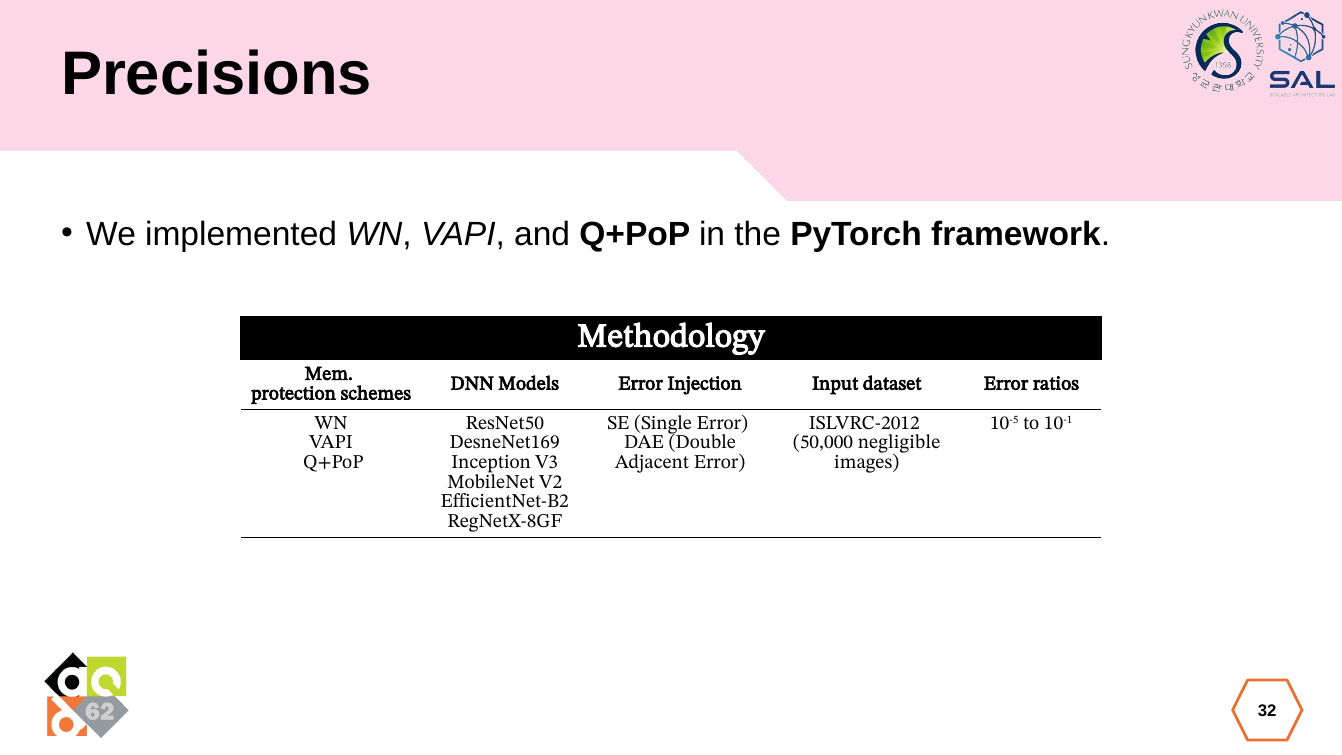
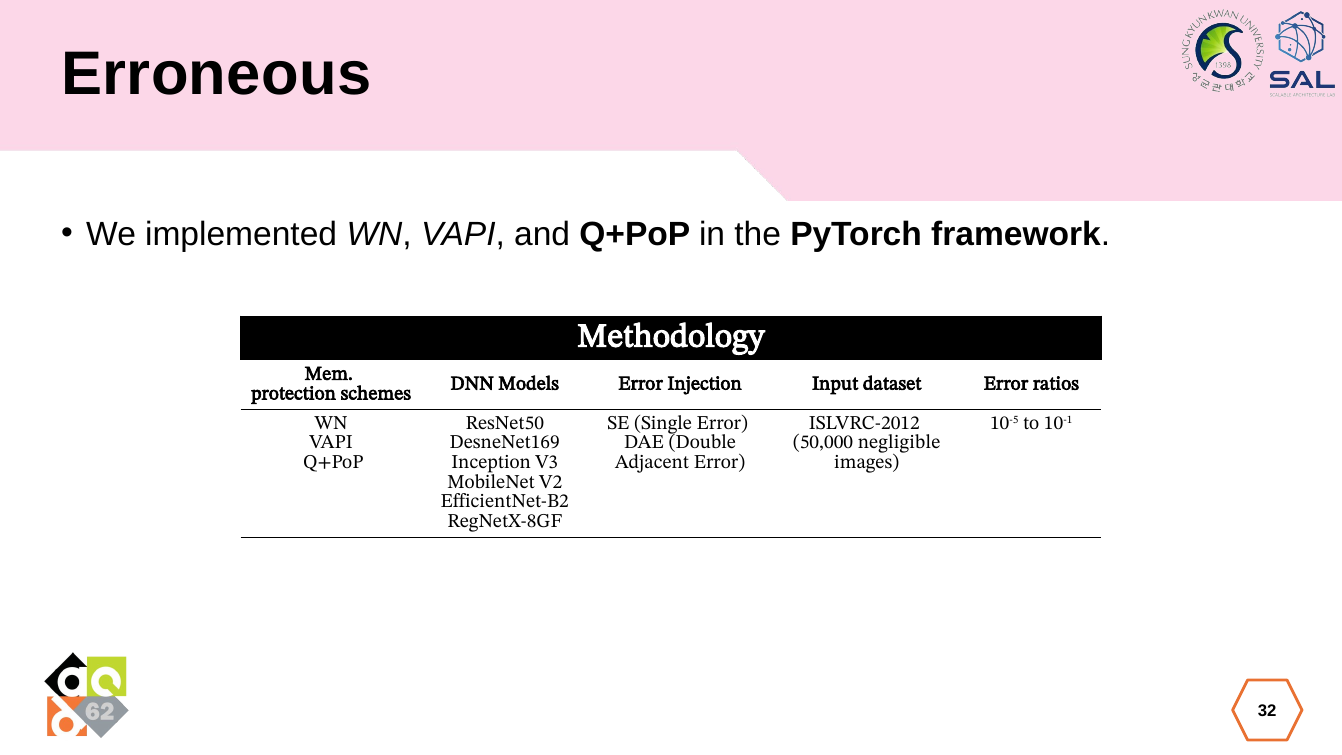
Precisions: Precisions -> Erroneous (216, 75)
